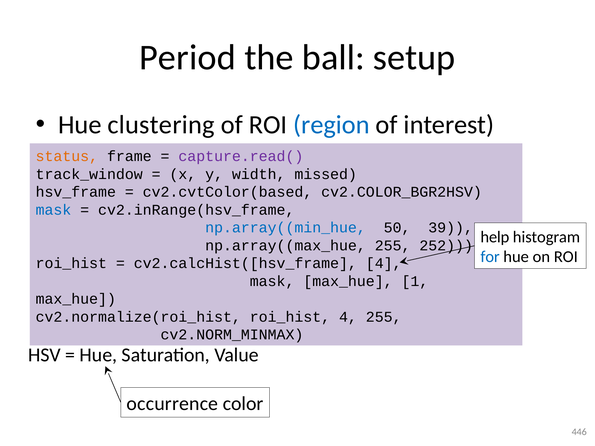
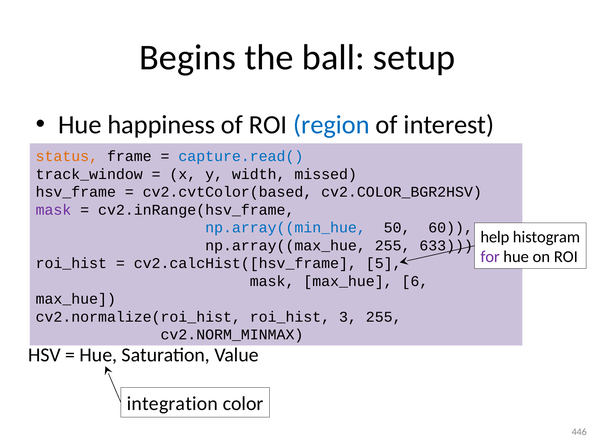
Period: Period -> Begins (188, 58)
clustering: clustering -> happiness (161, 125)
capture.read( colour: purple -> blue (241, 156)
mask colour: blue -> purple (53, 210)
39: 39 -> 60 (451, 228)
252: 252 -> 633 (446, 246)
for colour: blue -> purple (490, 257)
cv2.calcHist([hsv_frame 4: 4 -> 5 (384, 263)
1: 1 -> 6 (415, 281)
roi_hist 4: 4 -> 3 (348, 317)
occurrence: occurrence -> integration (172, 404)
